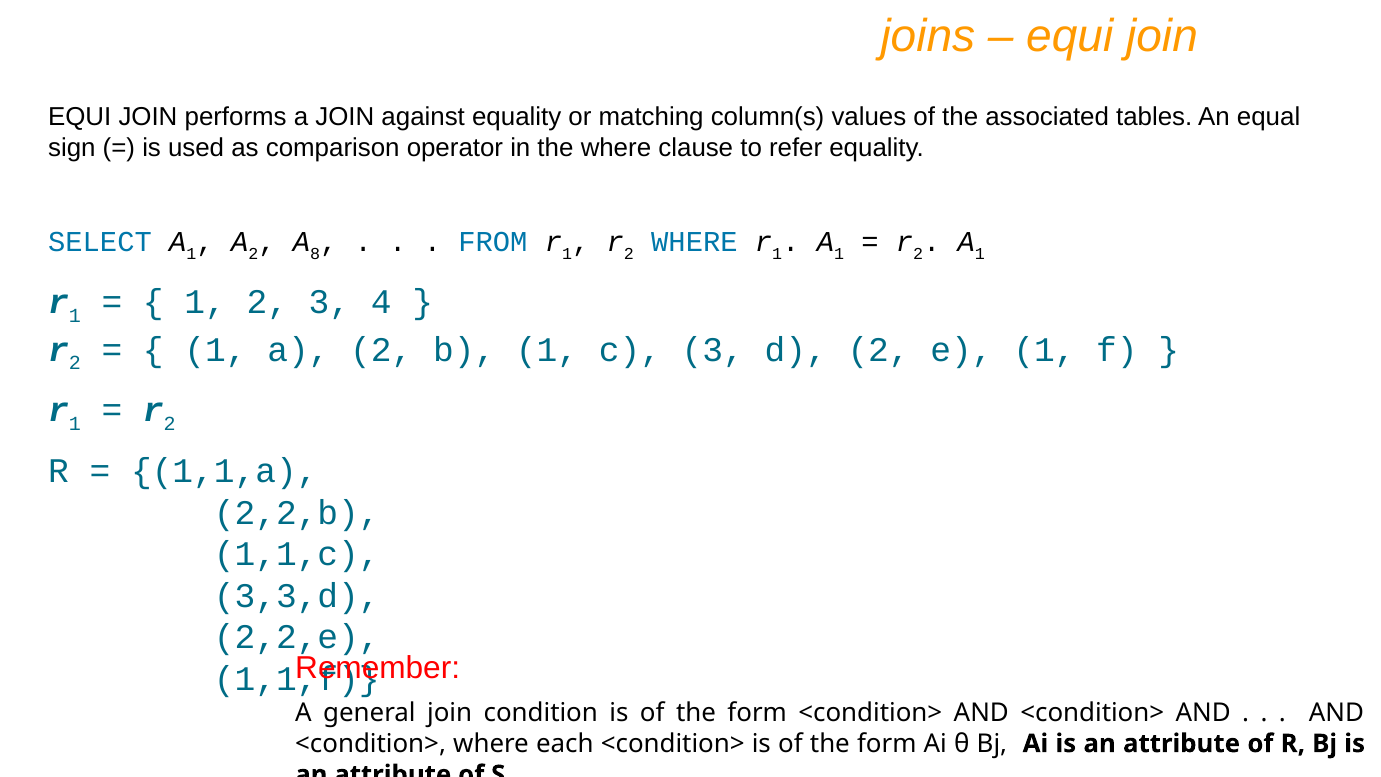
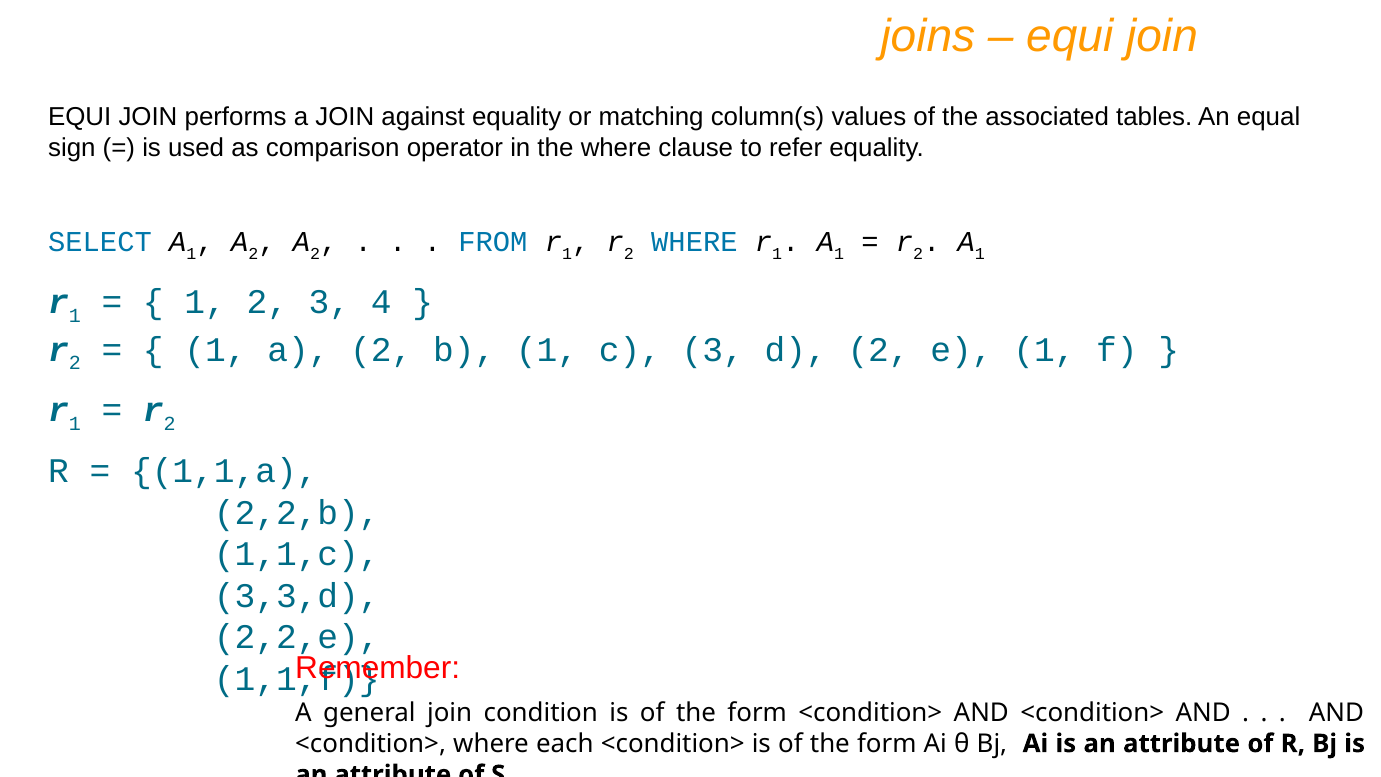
8: 8 -> 2 (315, 253)
